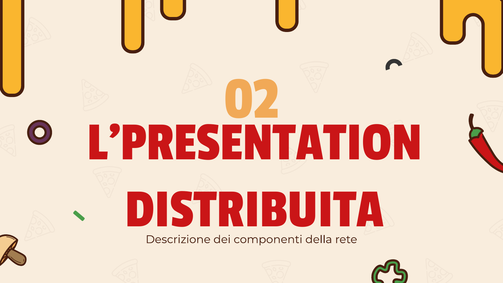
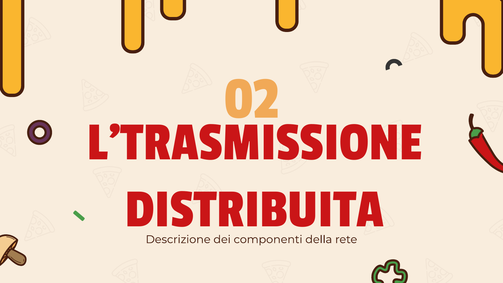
L’PRESENTATION: L’PRESENTATION -> L’TRASMISSIONE (255, 141)
